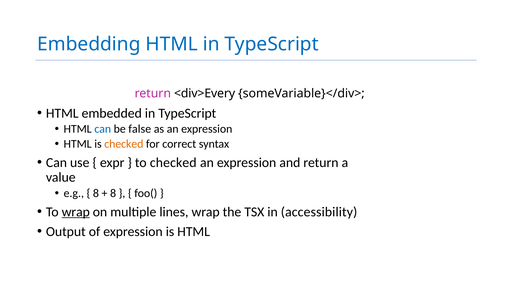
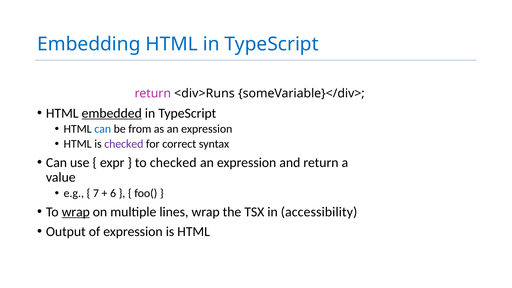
<div>Every: <div>Every -> <div>Runs (204, 94)
embedded underline: none -> present (112, 113)
false: false -> from (140, 129)
checked colour: orange -> purple (124, 144)
8: 8 -> 7 (96, 193)
8: 8 -> 6 (113, 193)
